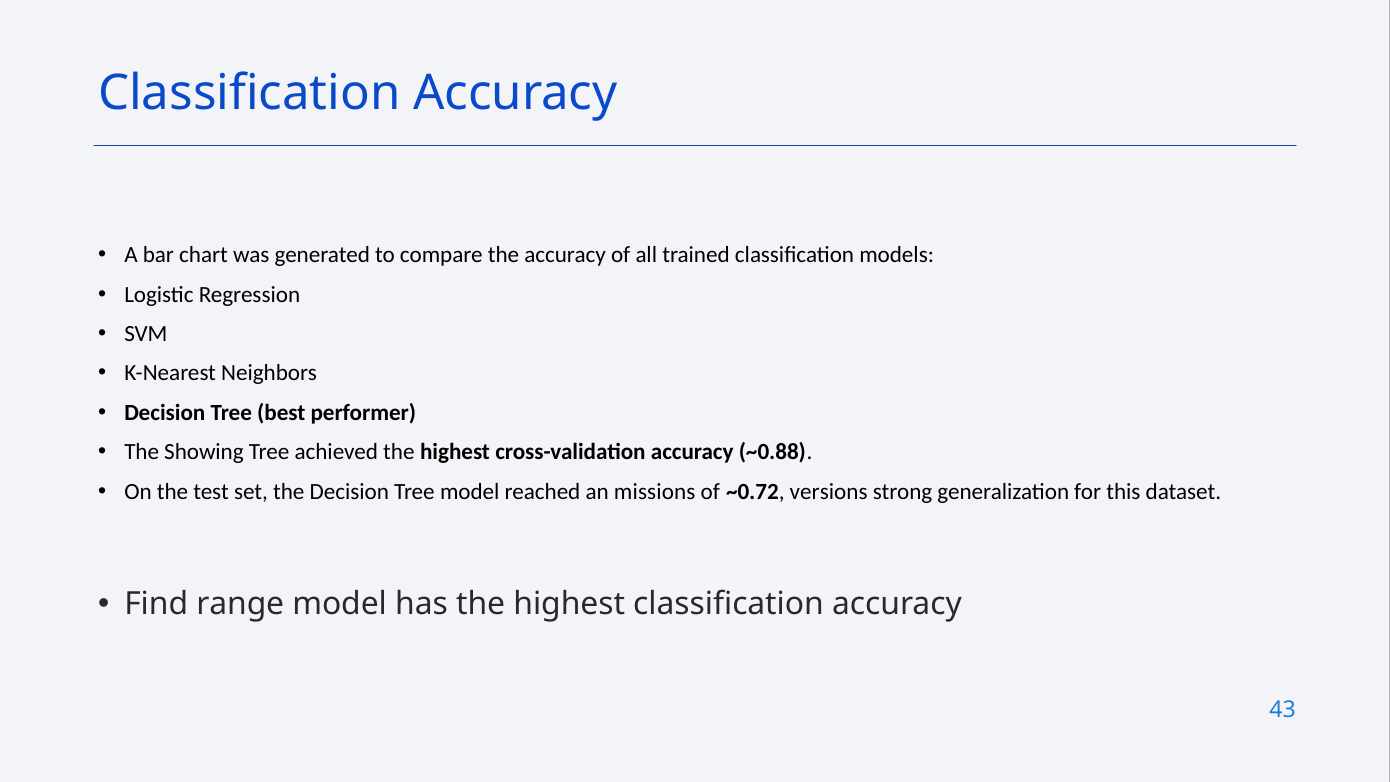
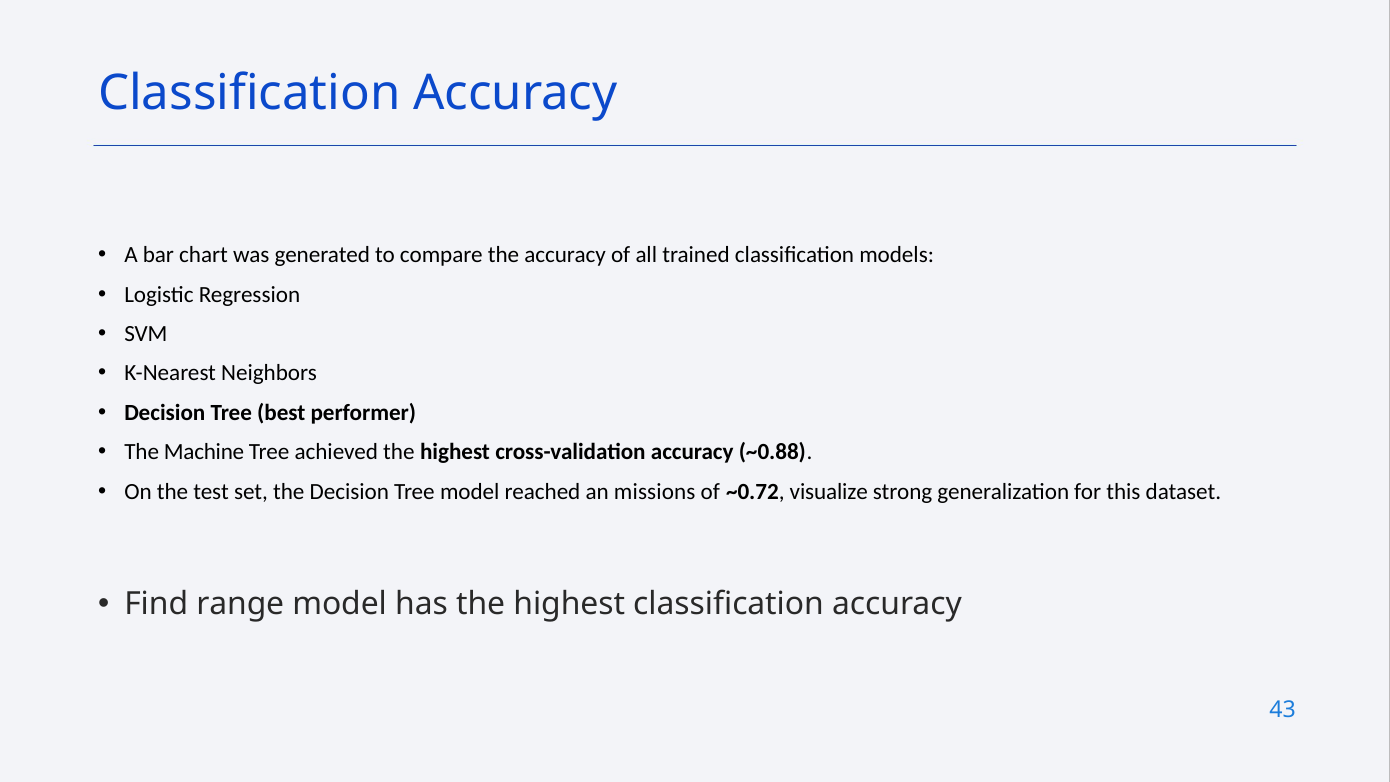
Showing: Showing -> Machine (204, 452)
versions: versions -> visualize (829, 492)
